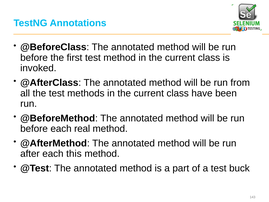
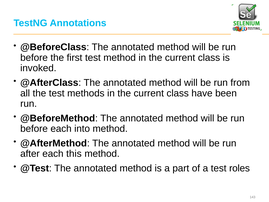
real: real -> into (82, 129)
buck: buck -> roles (239, 168)
